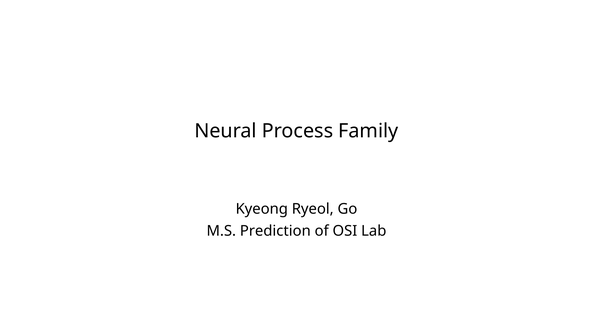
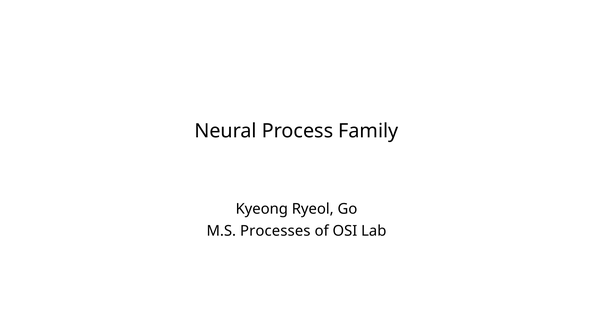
Prediction: Prediction -> Processes (275, 231)
